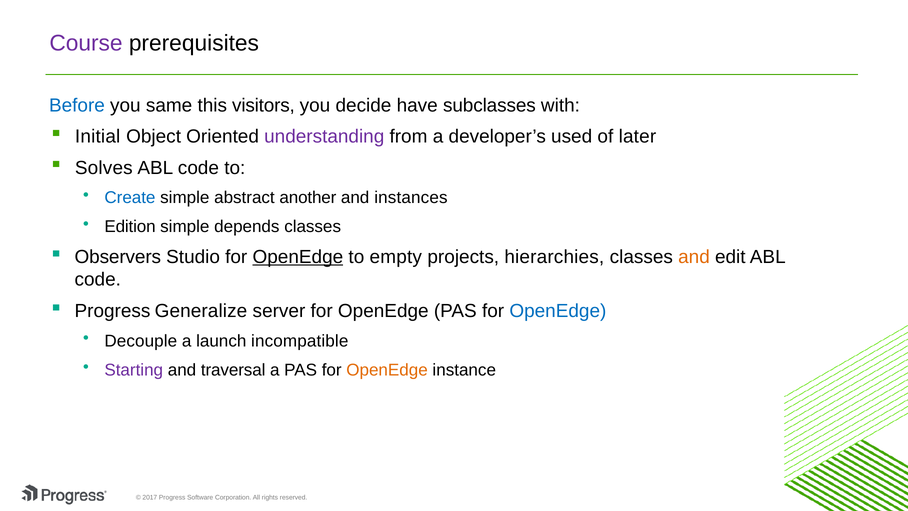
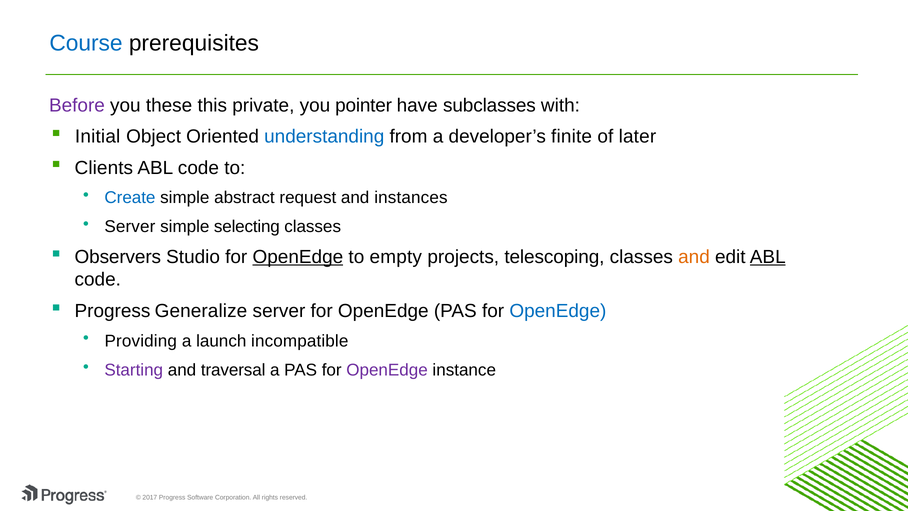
Course colour: purple -> blue (86, 43)
Before colour: blue -> purple (77, 105)
same: same -> these (169, 105)
visitors: visitors -> private (263, 105)
decide: decide -> pointer (364, 105)
understanding colour: purple -> blue (324, 137)
used: used -> finite (572, 137)
Solves: Solves -> Clients (104, 168)
another: another -> request (308, 198)
Edition: Edition -> Server (130, 227)
depends: depends -> selecting (247, 227)
hierarchies: hierarchies -> telescoping (554, 257)
ABL underline: none -> present (768, 257)
Decouple: Decouple -> Providing (141, 341)
OpenEdge colour: orange -> purple (387, 370)
